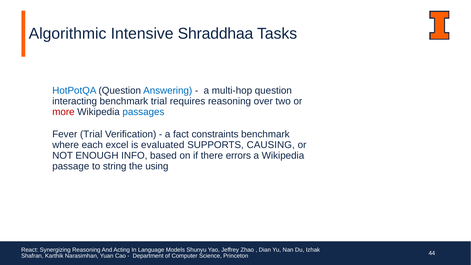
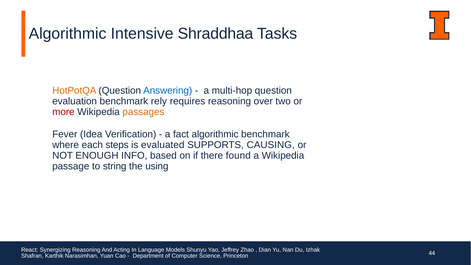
HotPotQA colour: blue -> orange (74, 91)
interacting: interacting -> evaluation (75, 101)
benchmark trial: trial -> rely (159, 101)
passages colour: blue -> orange (143, 112)
Fever Trial: Trial -> Idea (91, 134)
fact constraints: constraints -> algorithmic (215, 134)
excel: excel -> steps (117, 145)
errors: errors -> found (238, 155)
